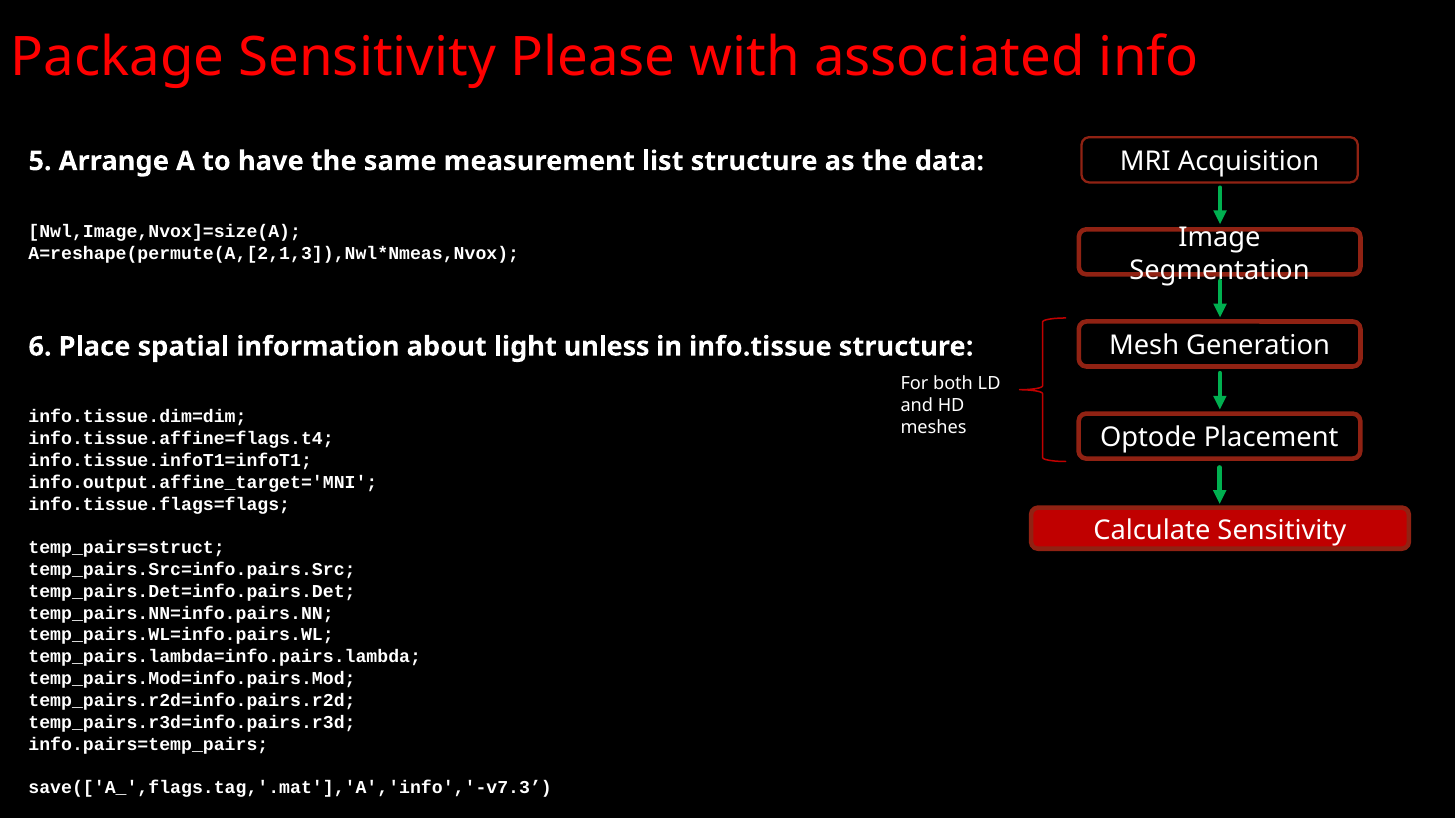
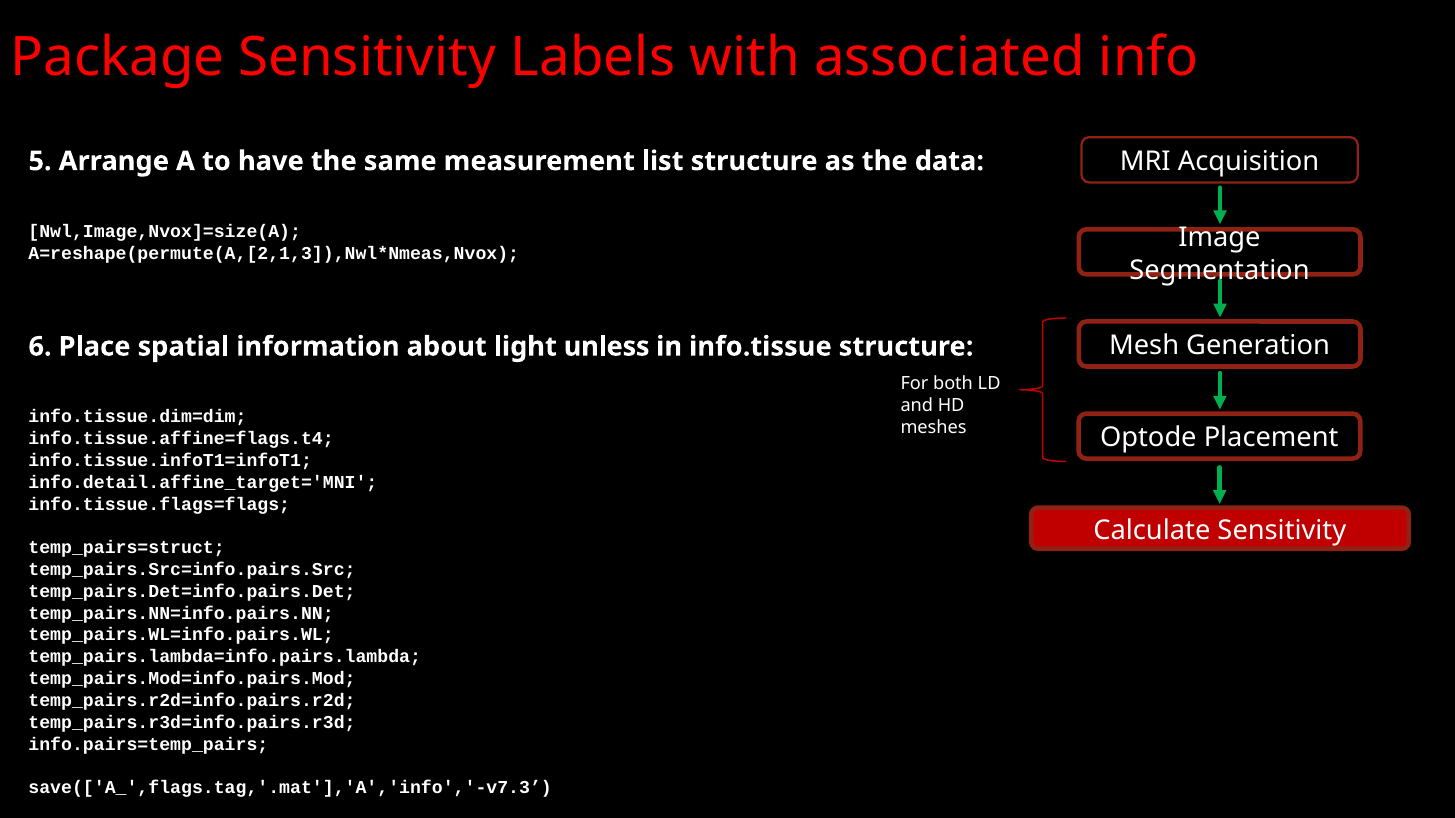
Please: Please -> Labels (593, 58)
info.output.affine_target='MNI: info.output.affine_target='MNI -> info.detail.affine_target='MNI (203, 483)
